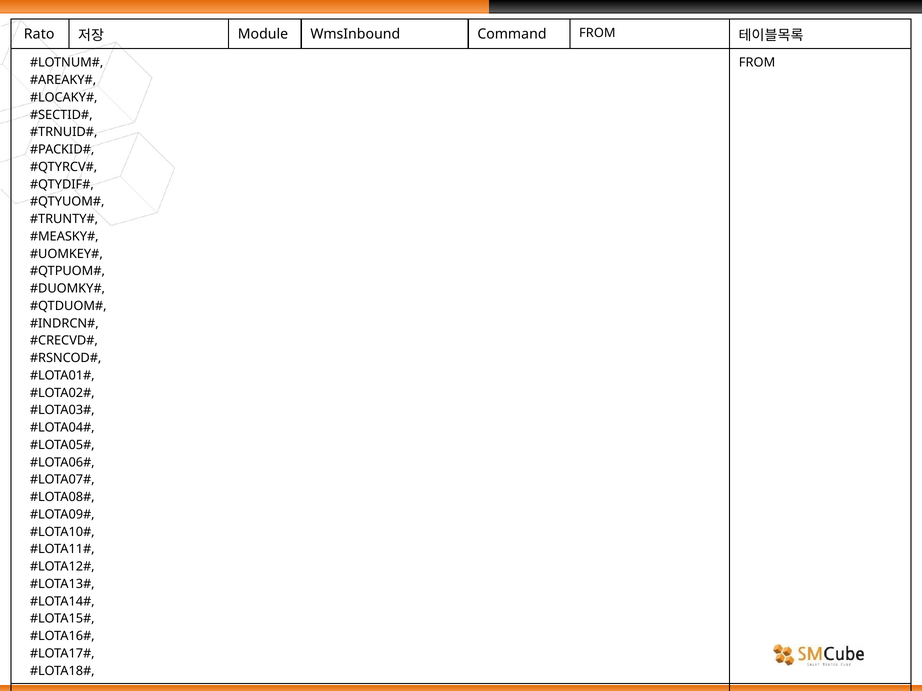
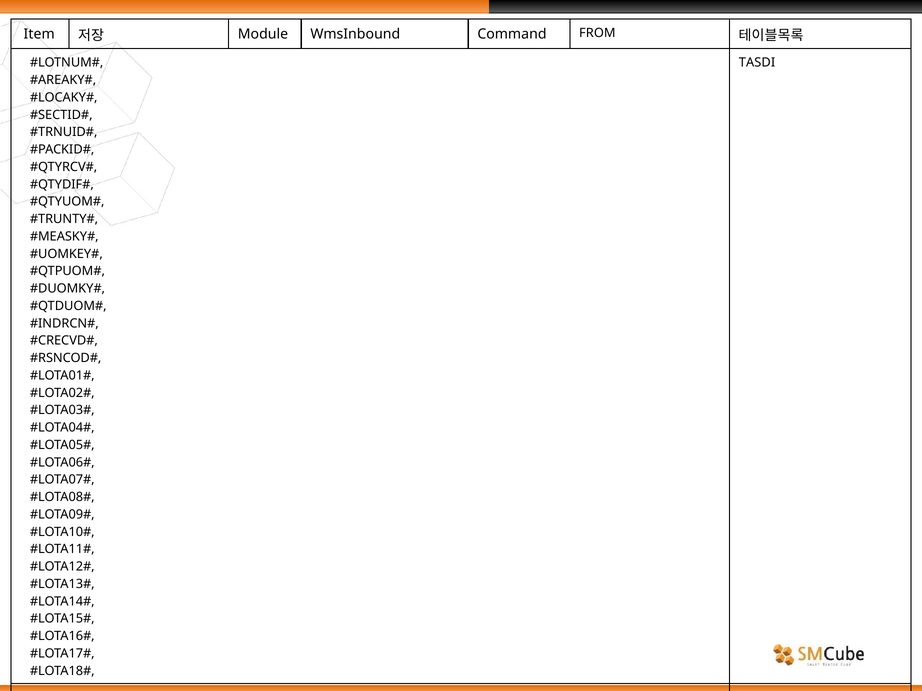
Rato: Rato -> Item (39, 34)
FROM: FROM -> TASDI (757, 63)
